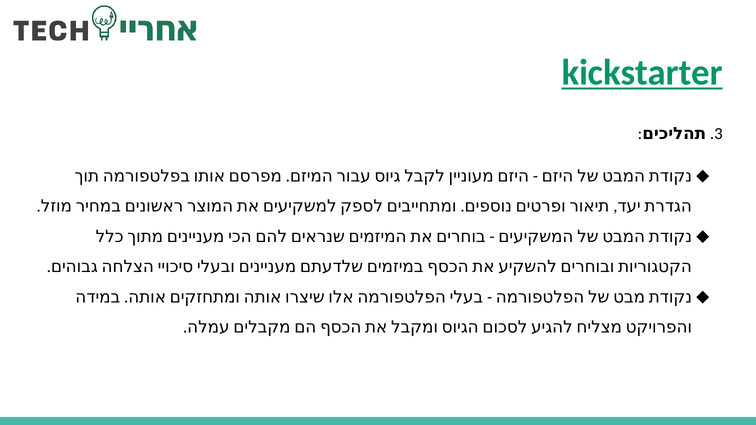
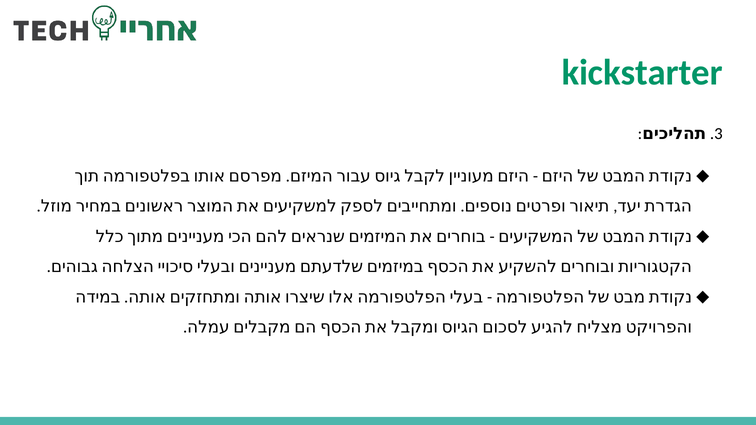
kickstarter underline: present -> none (642, 73)
